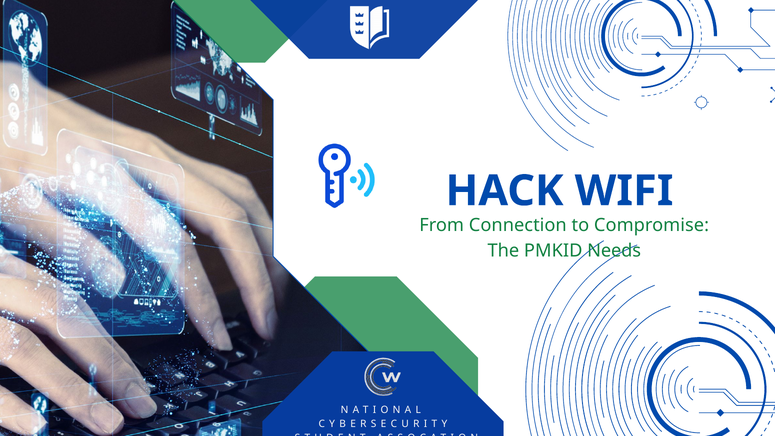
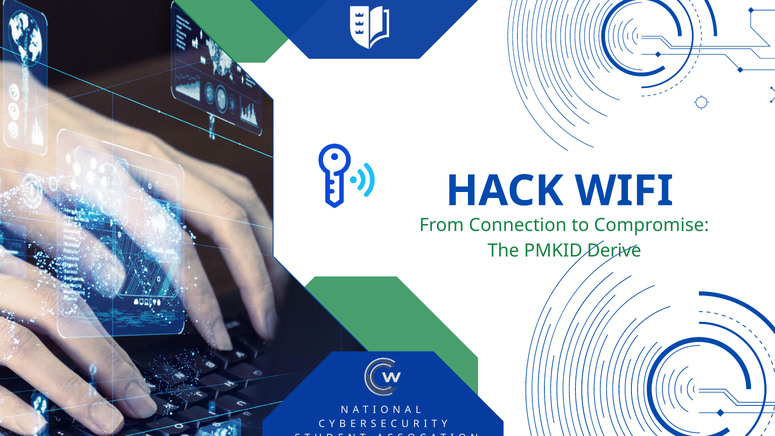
Needs: Needs -> Derive (614, 251)
